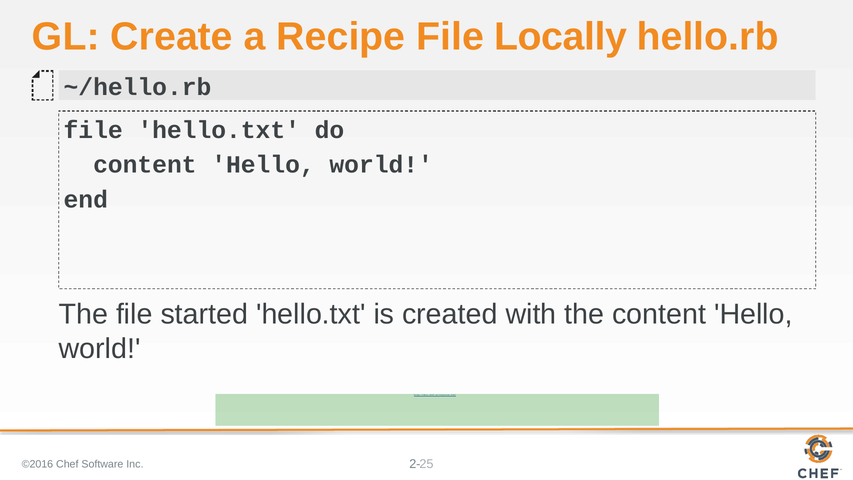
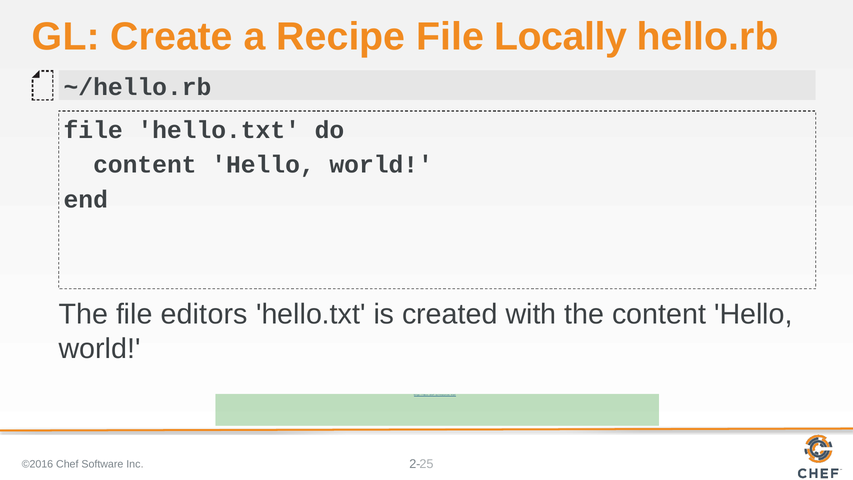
started: started -> editors (204, 314)
